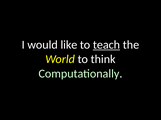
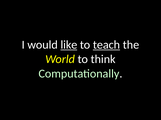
like underline: none -> present (69, 45)
